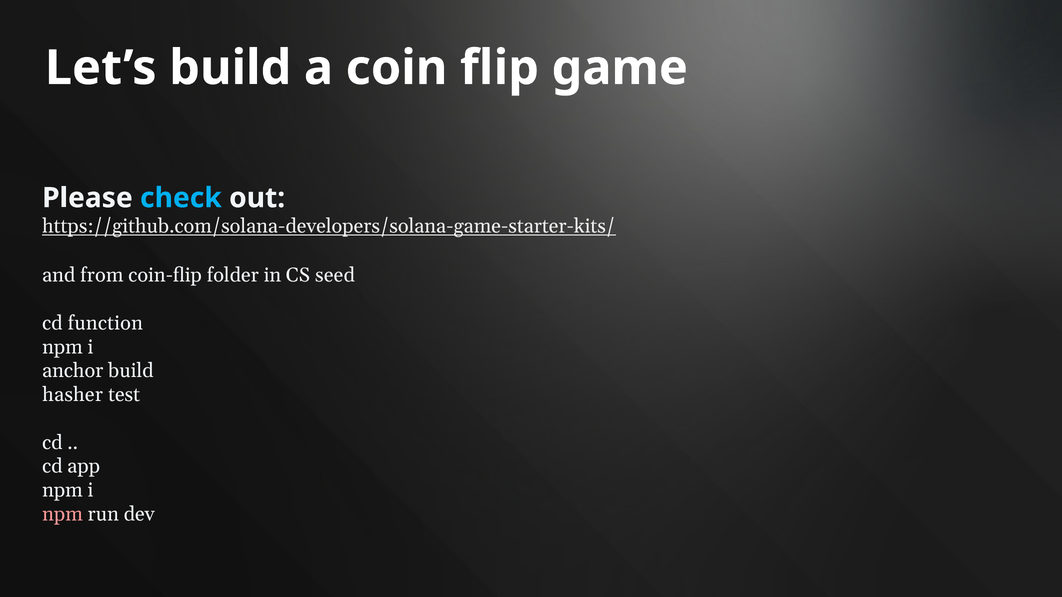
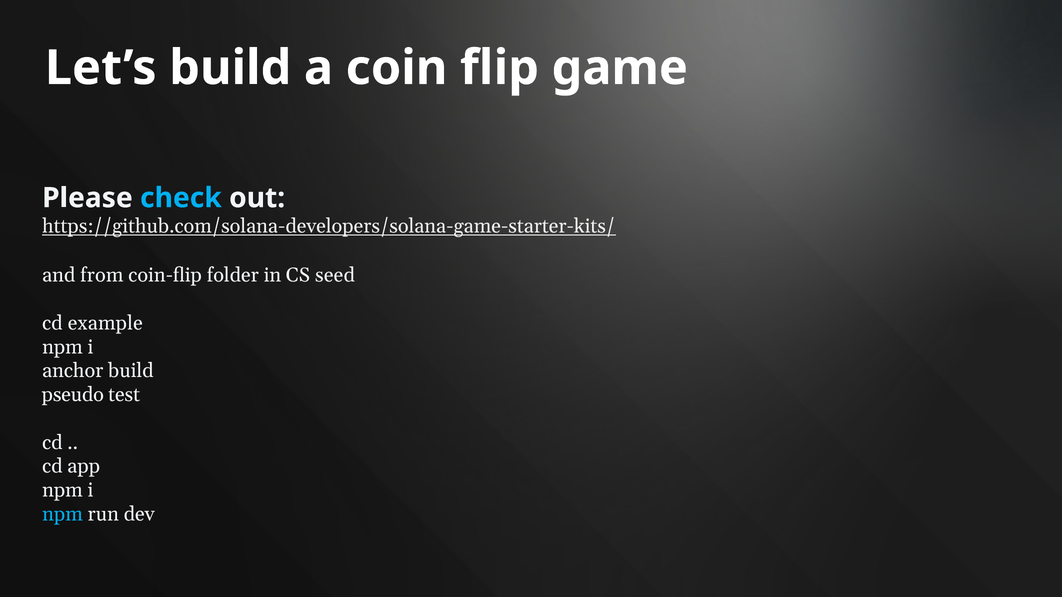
function: function -> example (105, 323)
hasher: hasher -> pseudo (73, 395)
npm colour: pink -> light blue (62, 514)
